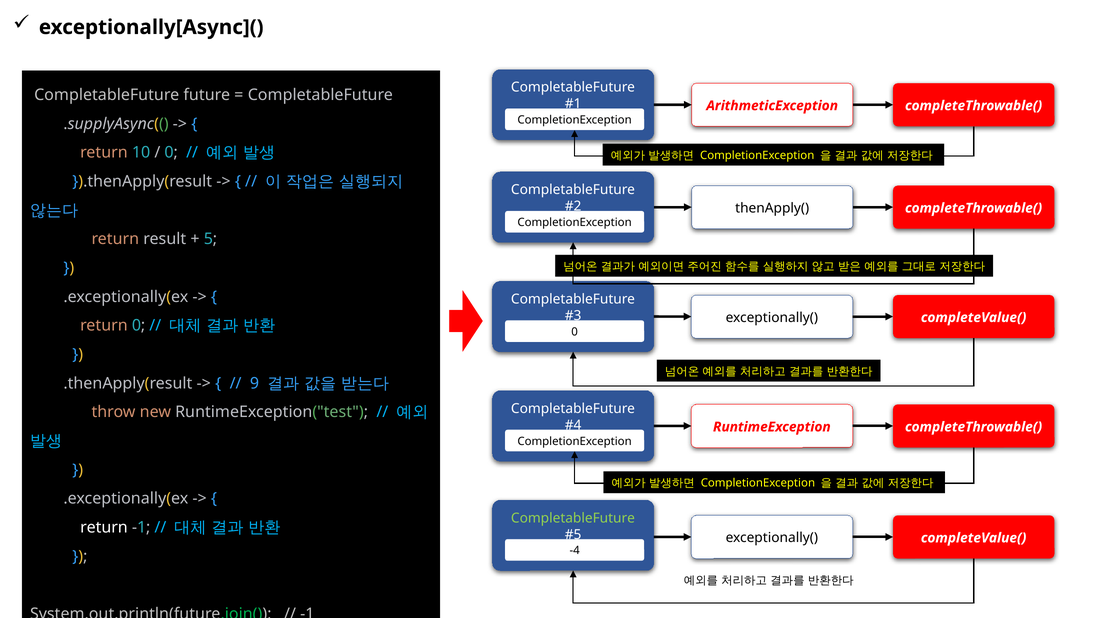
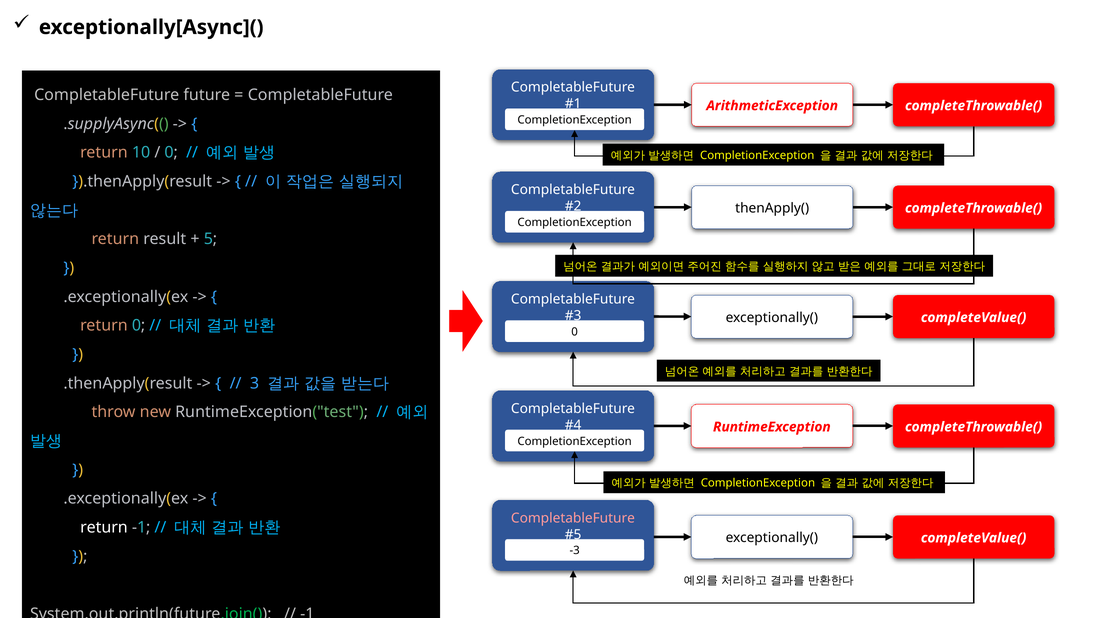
9: 9 -> 3 (255, 383)
CompletableFuture colour: light green -> pink (573, 518)
-4: -4 -> -3 (575, 551)
